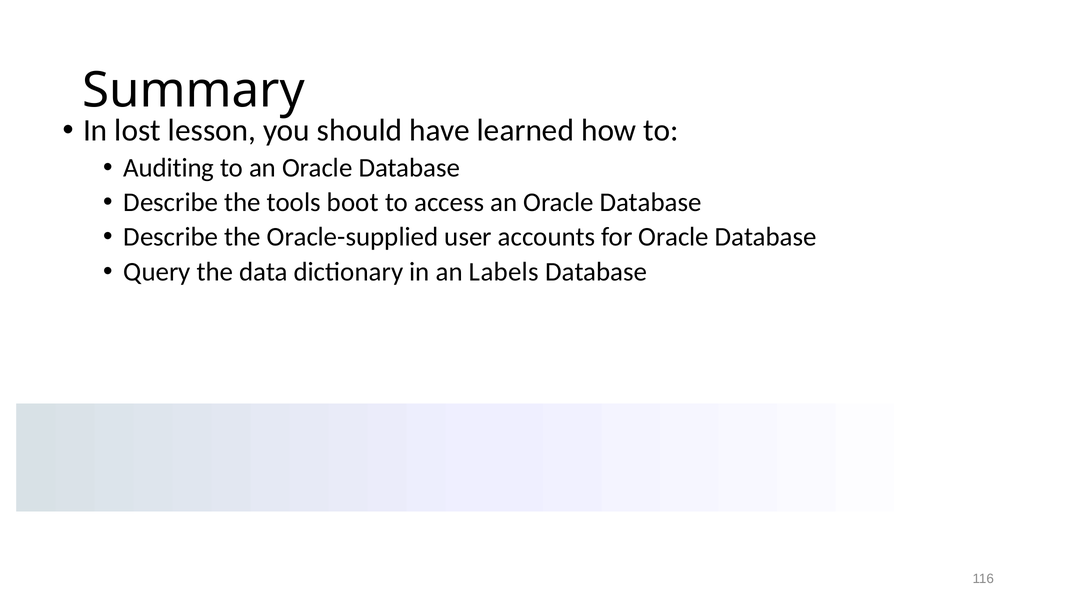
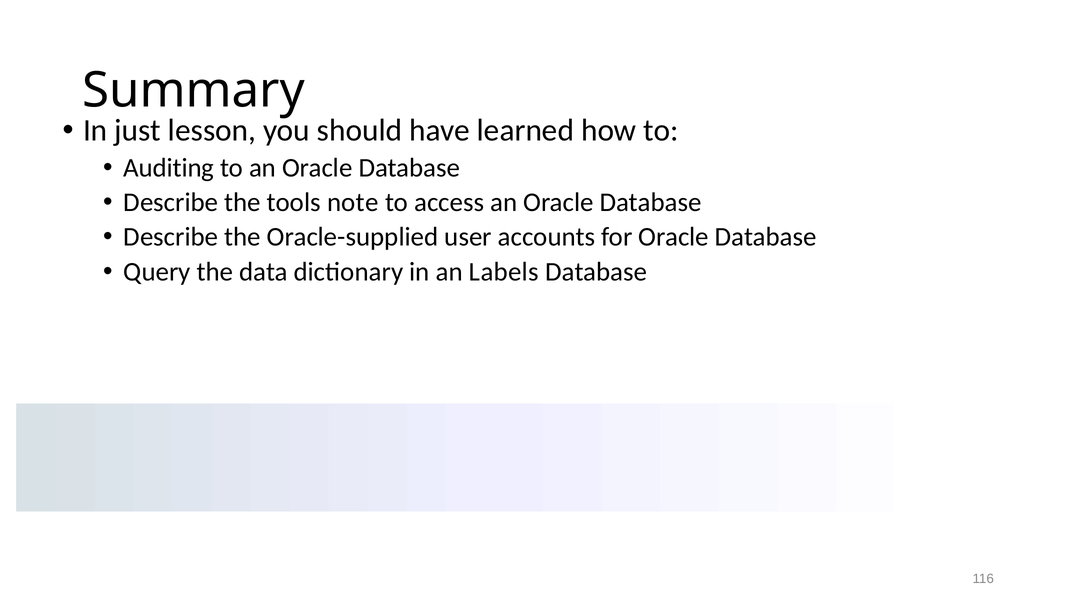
lost: lost -> just (138, 130)
boot: boot -> note (353, 202)
